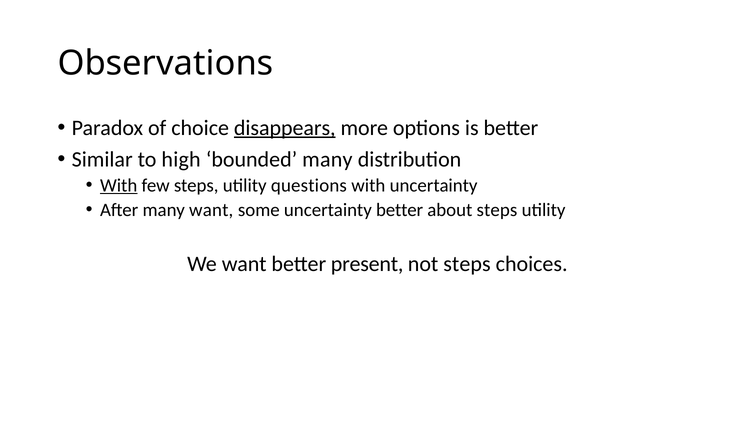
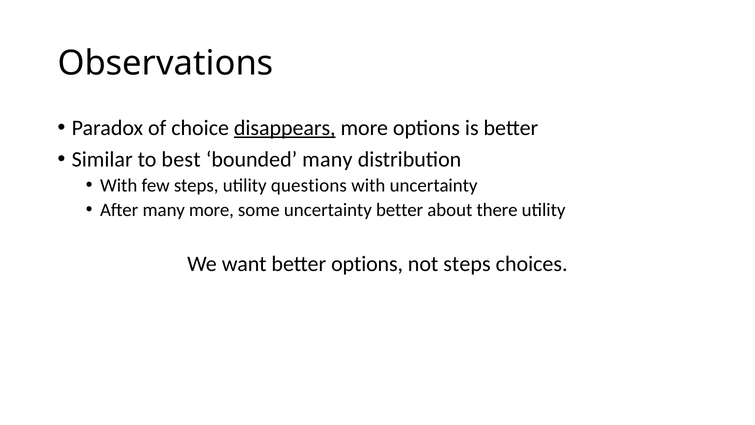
high: high -> best (181, 159)
With underline: present -> none (119, 185)
many want: want -> more (211, 210)
about steps: steps -> there (497, 210)
better present: present -> options (367, 264)
